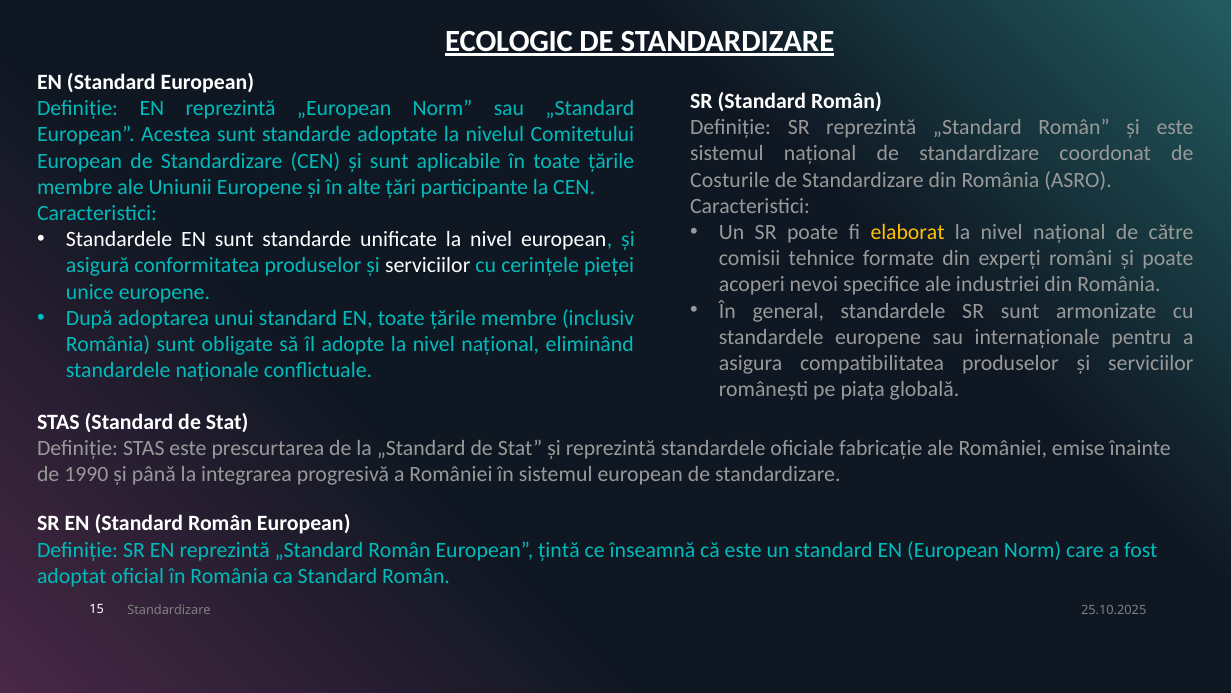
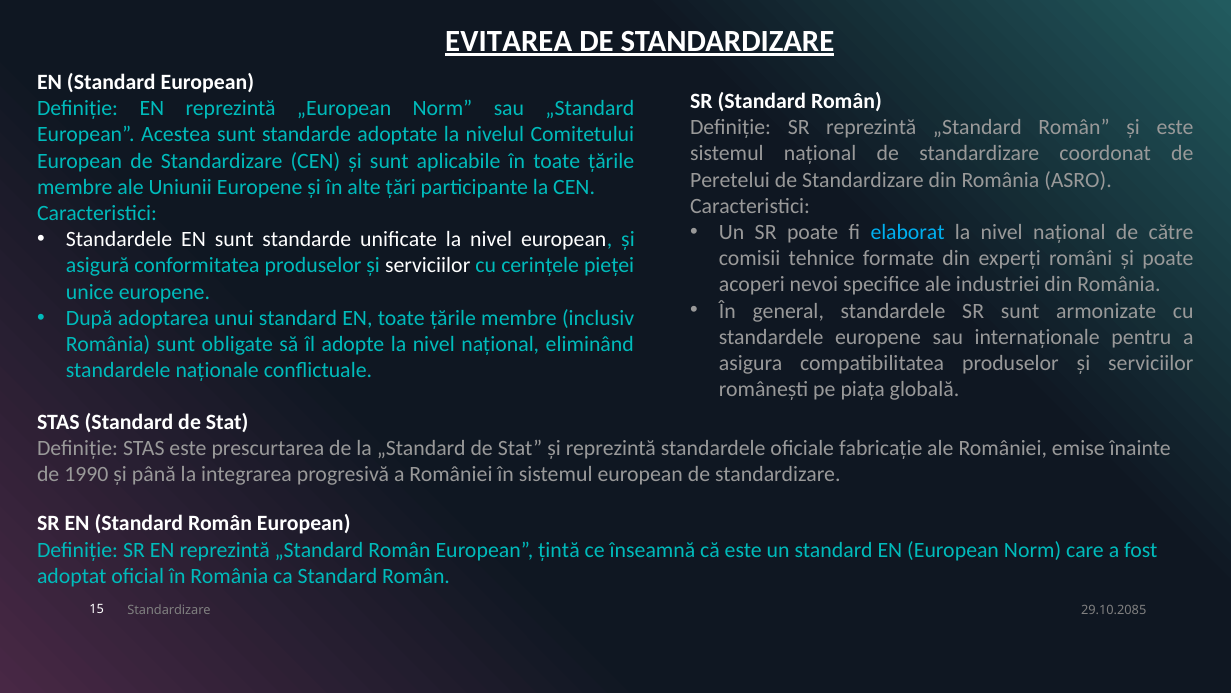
ECOLOGIC: ECOLOGIC -> EVITAREA (509, 42)
Costurile: Costurile -> Peretelui (730, 180)
elaborat colour: yellow -> light blue (908, 232)
25.10.2025: 25.10.2025 -> 29.10.2085 (1114, 610)
